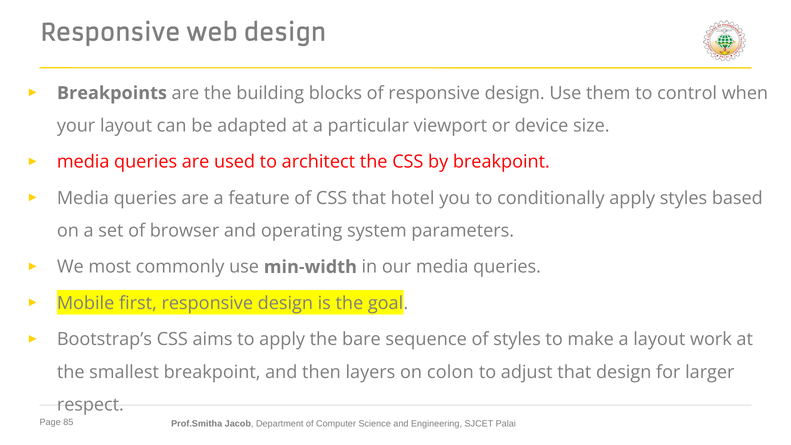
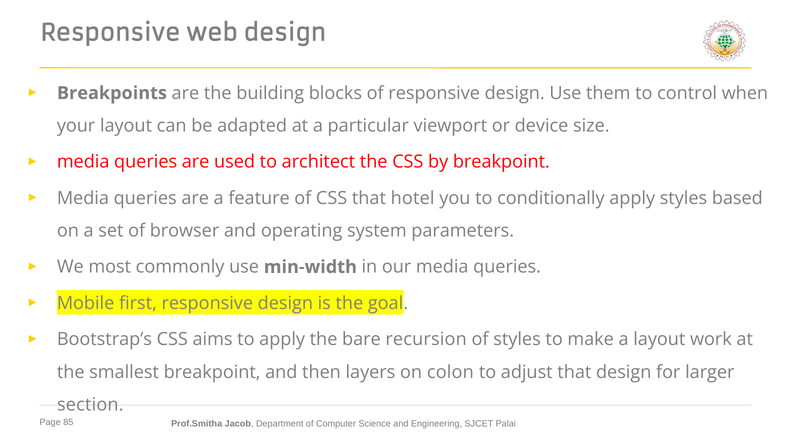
sequence: sequence -> recursion (426, 339)
respect: respect -> section (90, 405)
